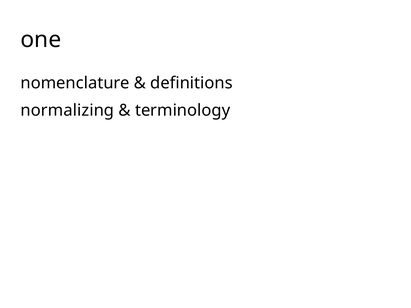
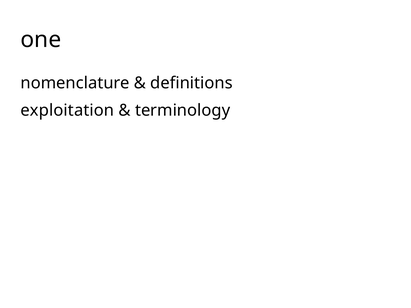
normalizing: normalizing -> exploitation (67, 110)
